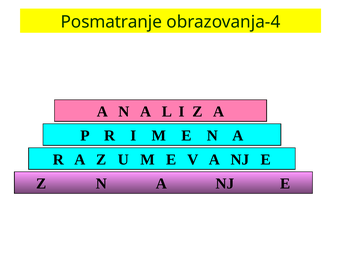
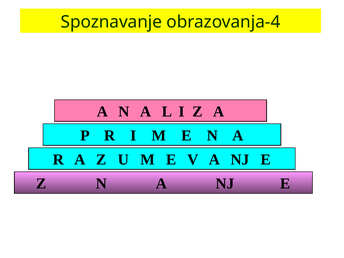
Posmatranje: Posmatranje -> Spoznavanje (111, 22)
